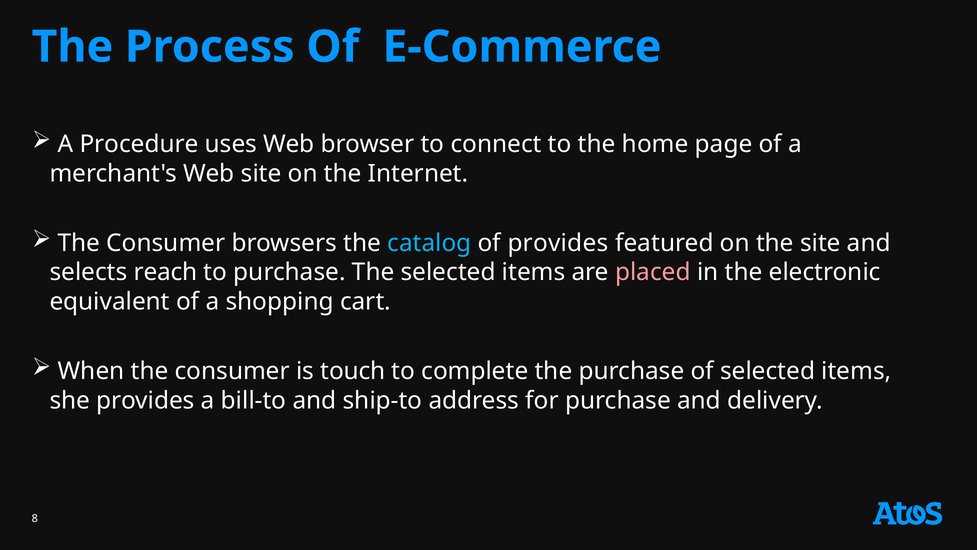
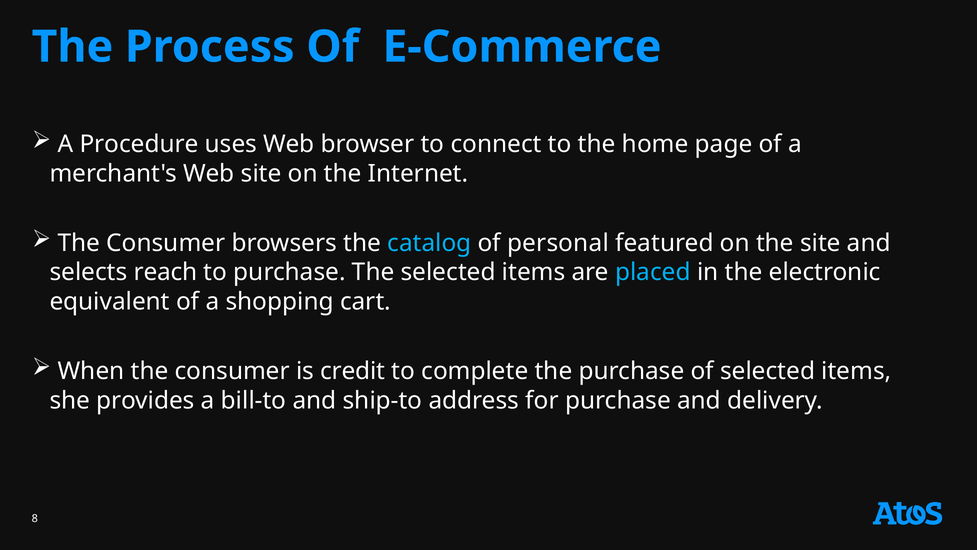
of provides: provides -> personal (558, 243)
placed colour: pink -> light blue (653, 272)
touch: touch -> credit (353, 371)
